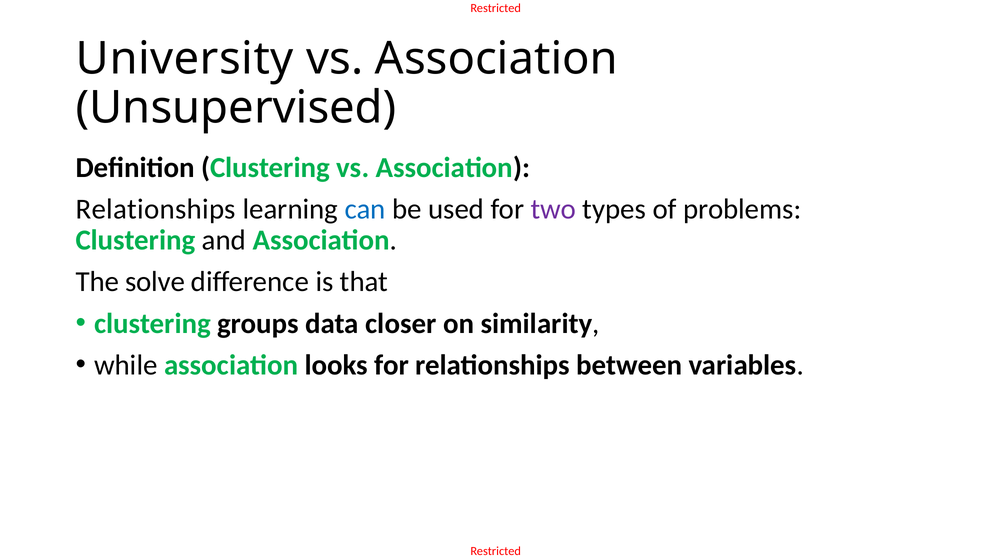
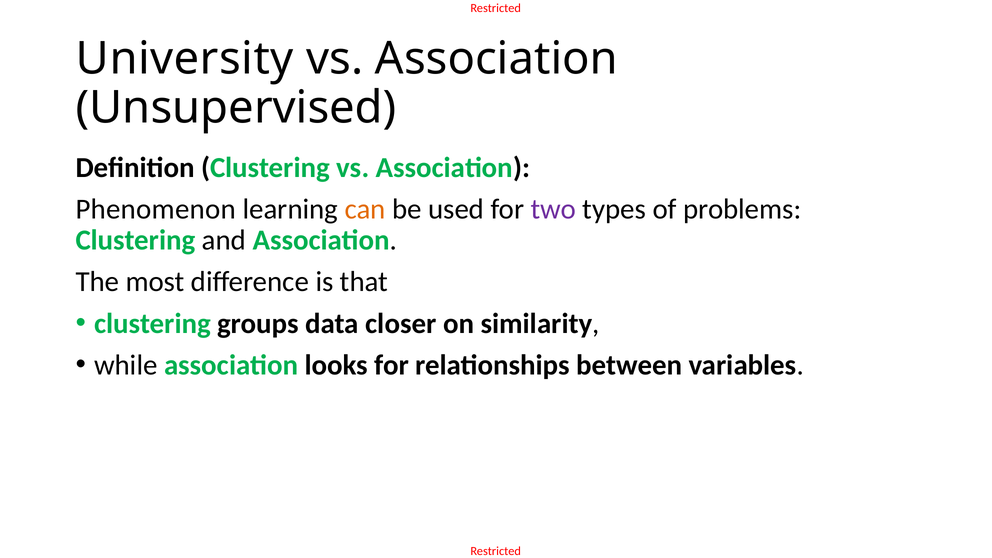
Relationships: Relationships -> Phenomenon (156, 209)
can colour: blue -> orange (365, 209)
solve: solve -> most (155, 282)
